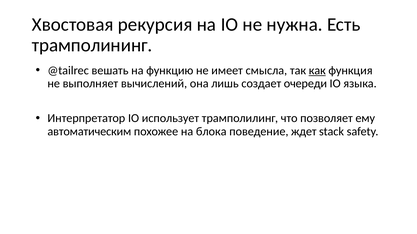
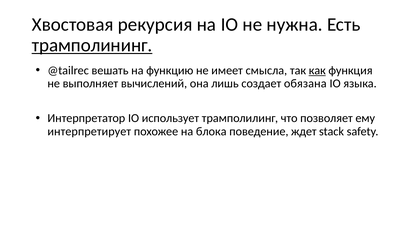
трамполининг underline: none -> present (92, 45)
очереди: очереди -> обязана (305, 84)
автоматическим: автоматическим -> интерпретирует (89, 132)
